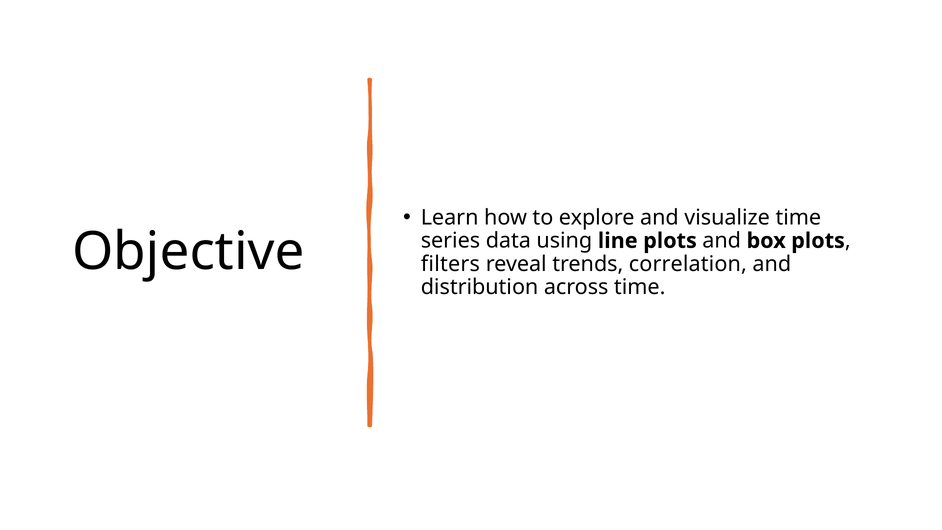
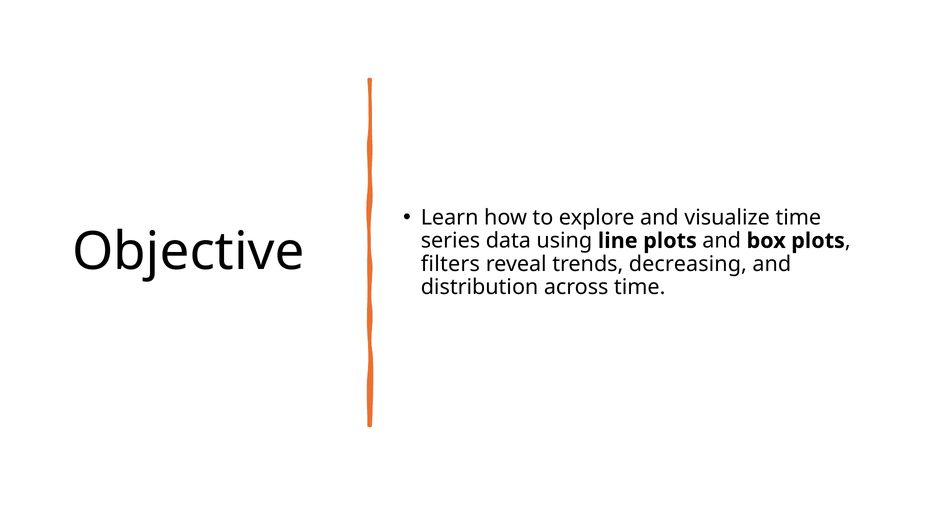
correlation: correlation -> decreasing (688, 264)
